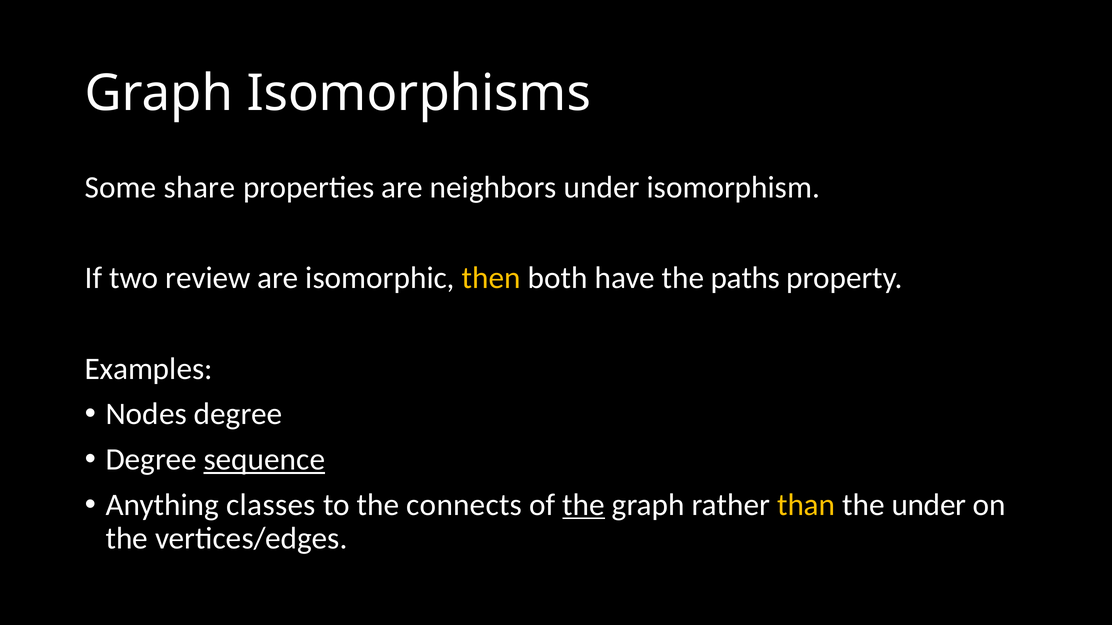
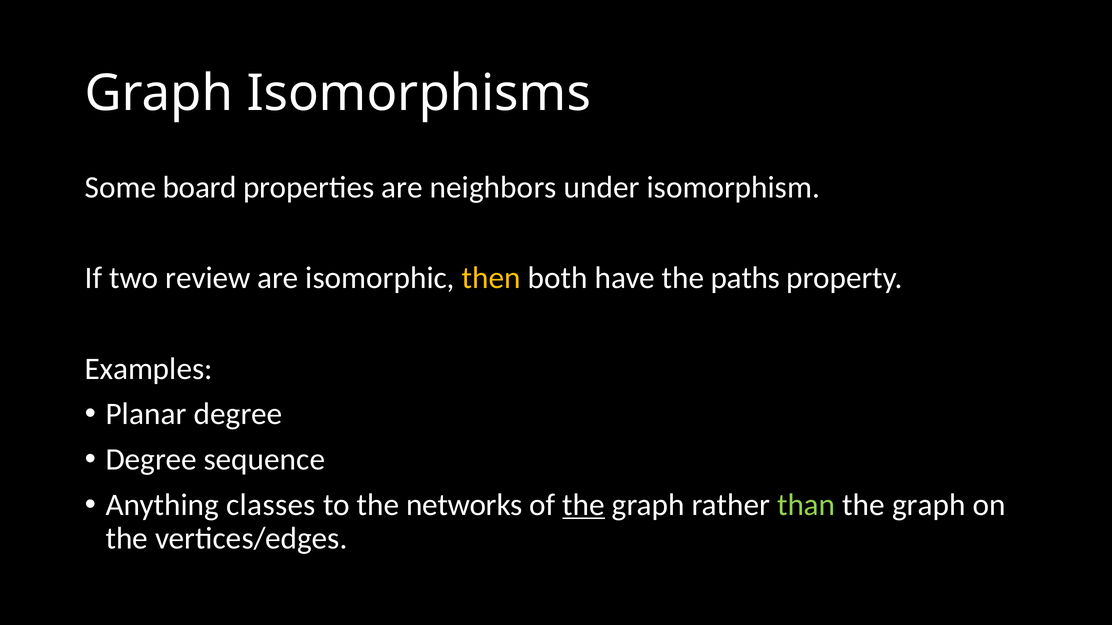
share: share -> board (200, 187)
Nodes: Nodes -> Planar (146, 414)
sequence underline: present -> none (264, 460)
connects: connects -> networks (464, 505)
than colour: yellow -> light green (806, 505)
under: under -> graph (929, 505)
